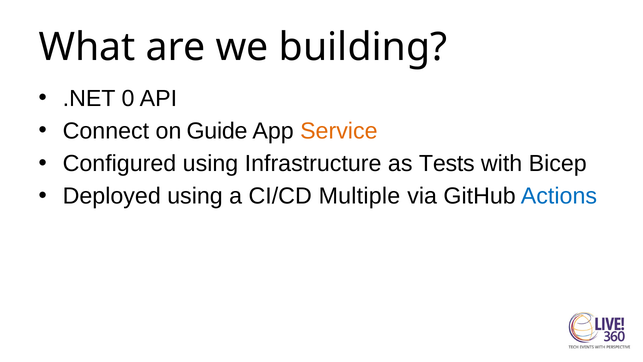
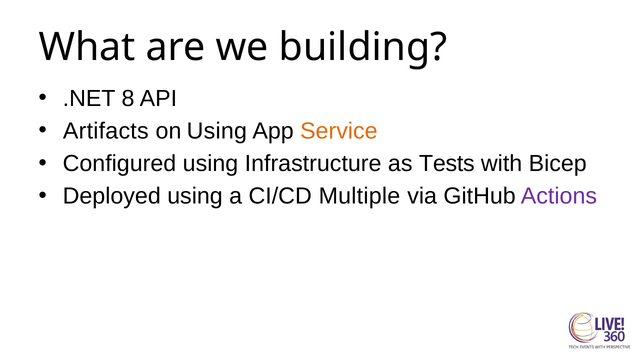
0: 0 -> 8 (128, 98)
Connect: Connect -> Artifacts (106, 131)
on Guide: Guide -> Using (217, 131)
Actions colour: blue -> purple (559, 196)
